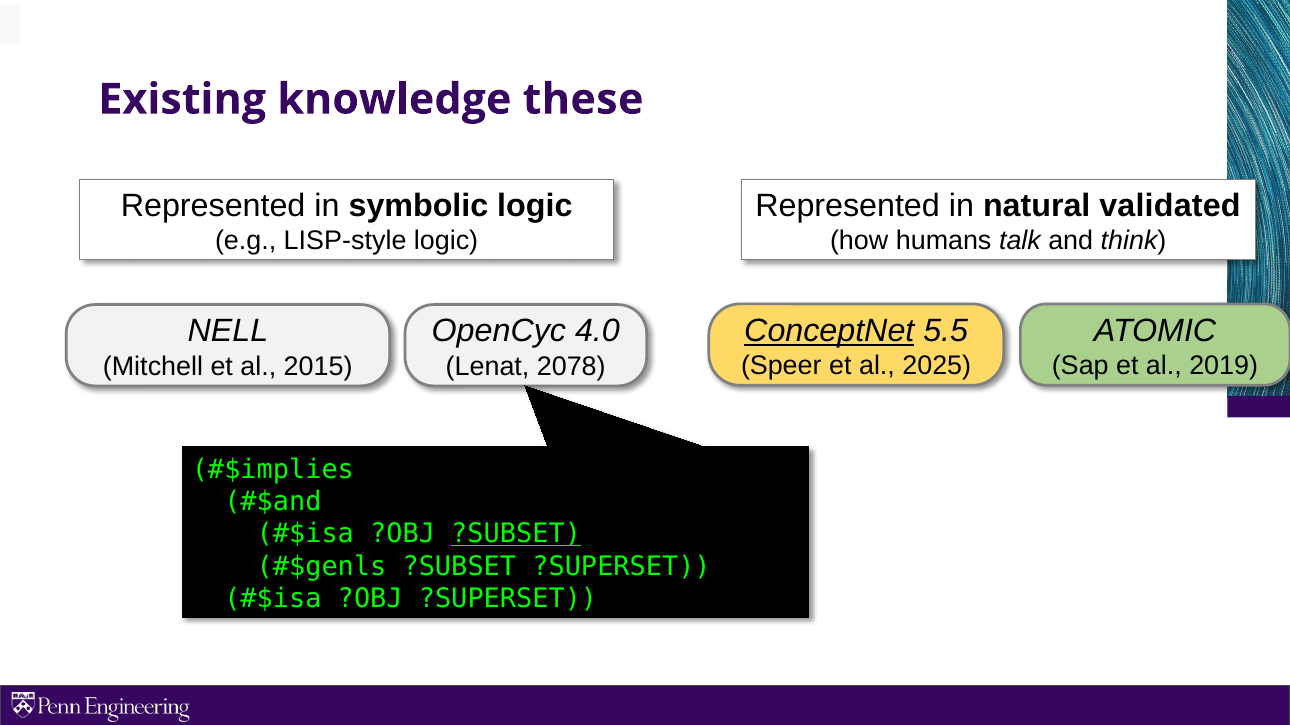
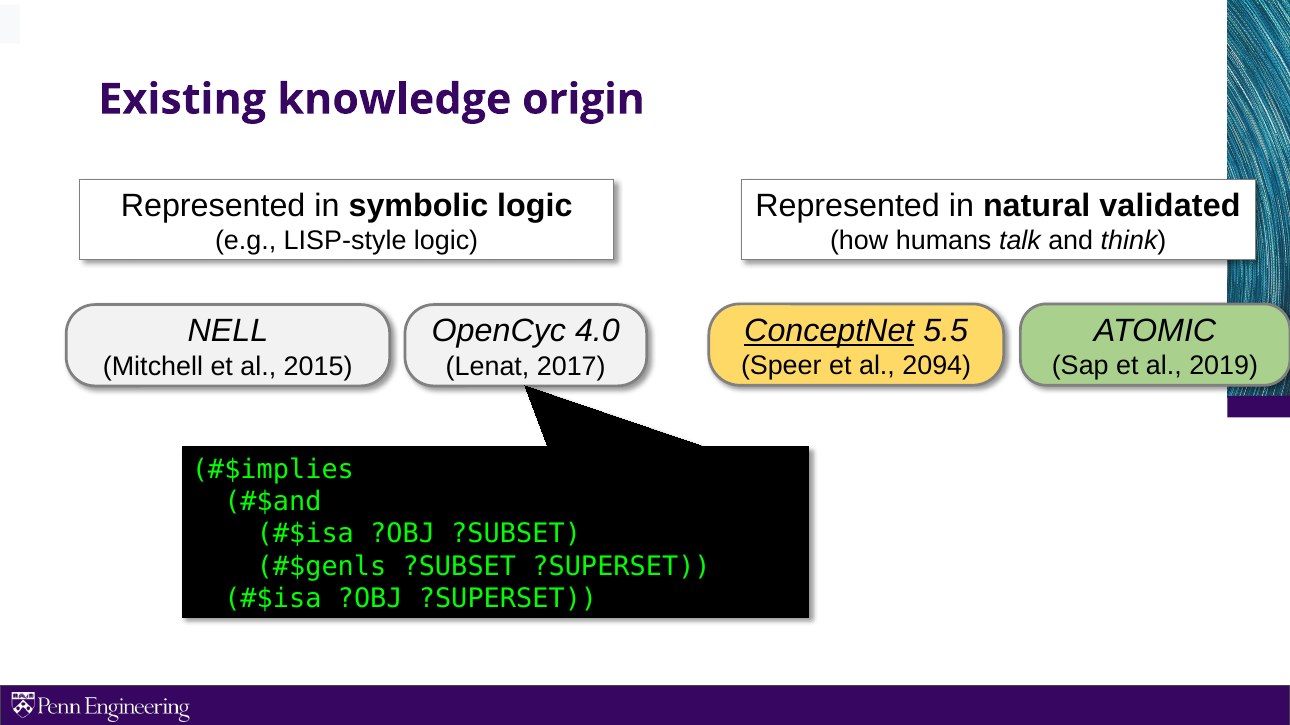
these: these -> origin (583, 100)
2025: 2025 -> 2094 (937, 366)
2078: 2078 -> 2017 (571, 367)
?SUBSET underline: present -> none (516, 535)
